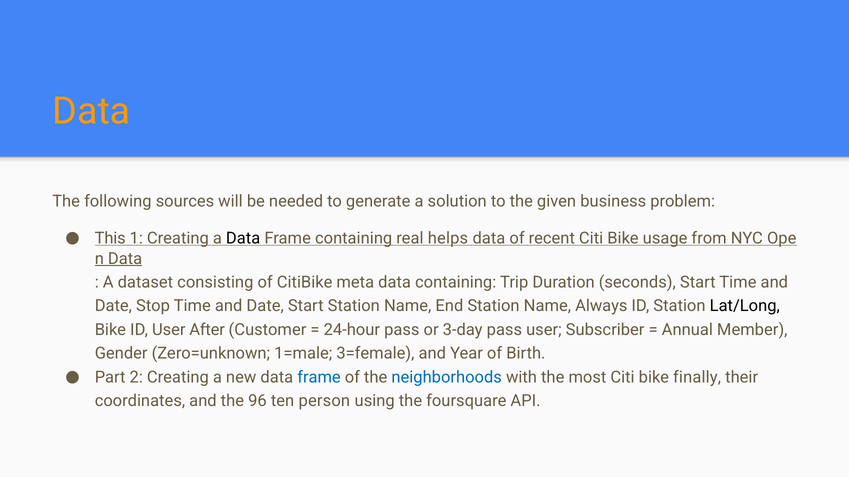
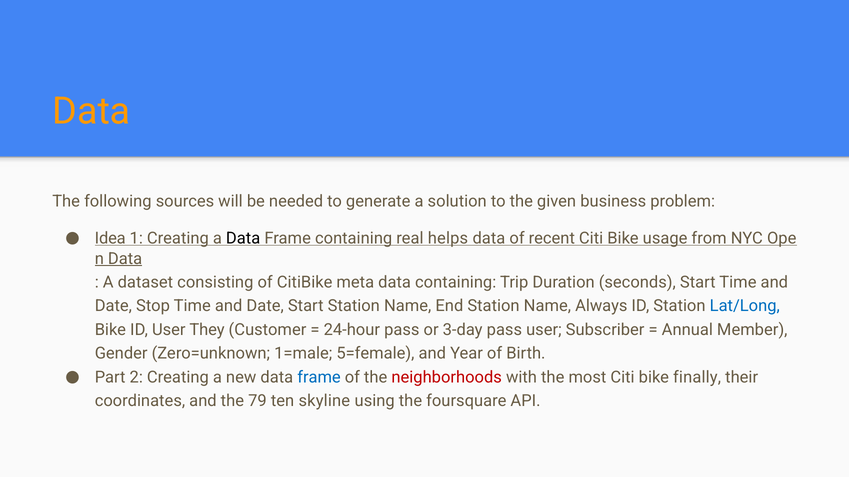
This: This -> Idea (110, 238)
Lat/Long colour: black -> blue (745, 306)
After: After -> They (207, 330)
3=female: 3=female -> 5=female (375, 354)
neighborhoods colour: blue -> red (447, 378)
96: 96 -> 79 (257, 401)
person: person -> skyline (324, 401)
